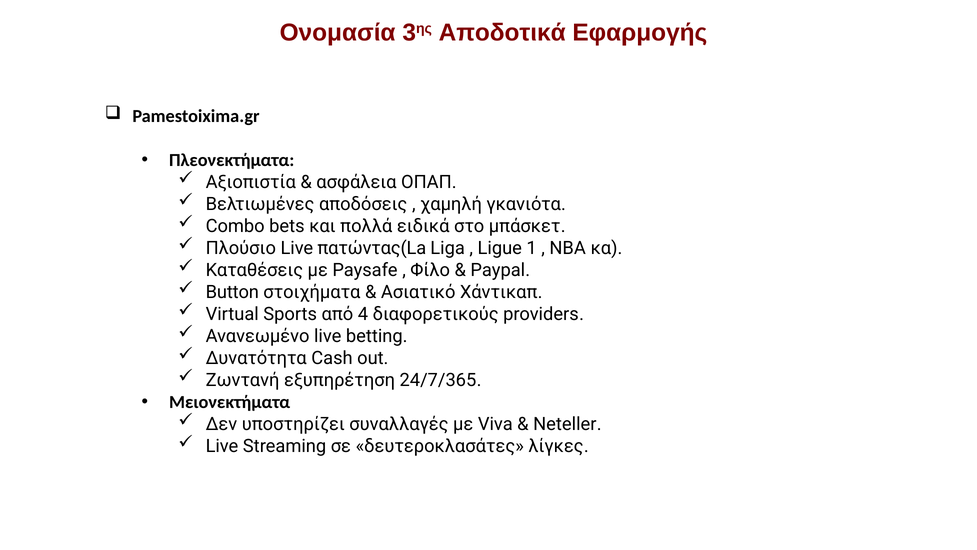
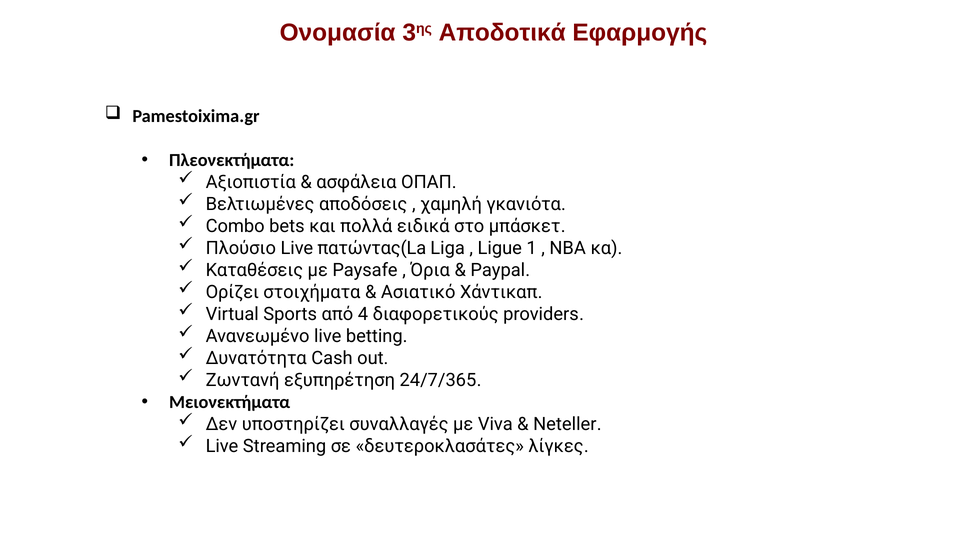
Φίλο: Φίλο -> Όρια (430, 270)
Button: Button -> Ορίζει (232, 292)
